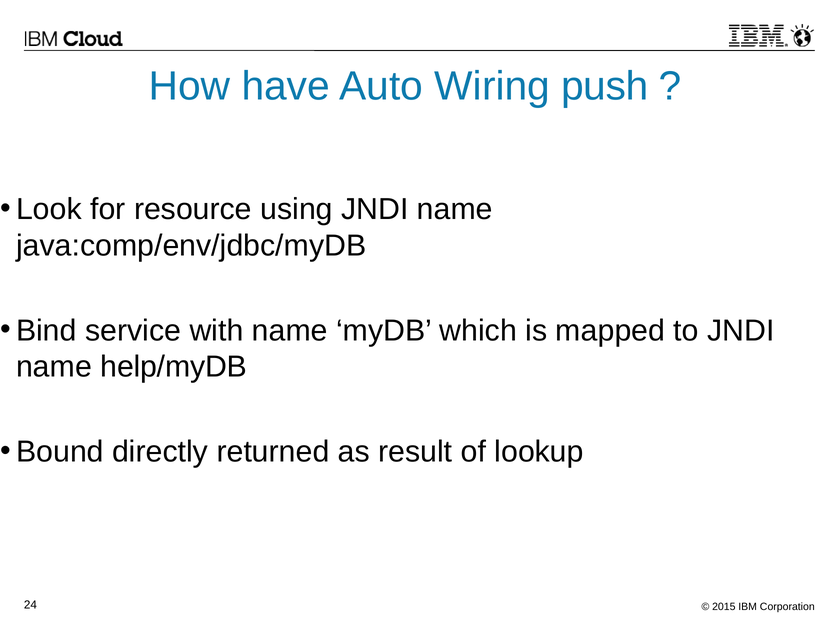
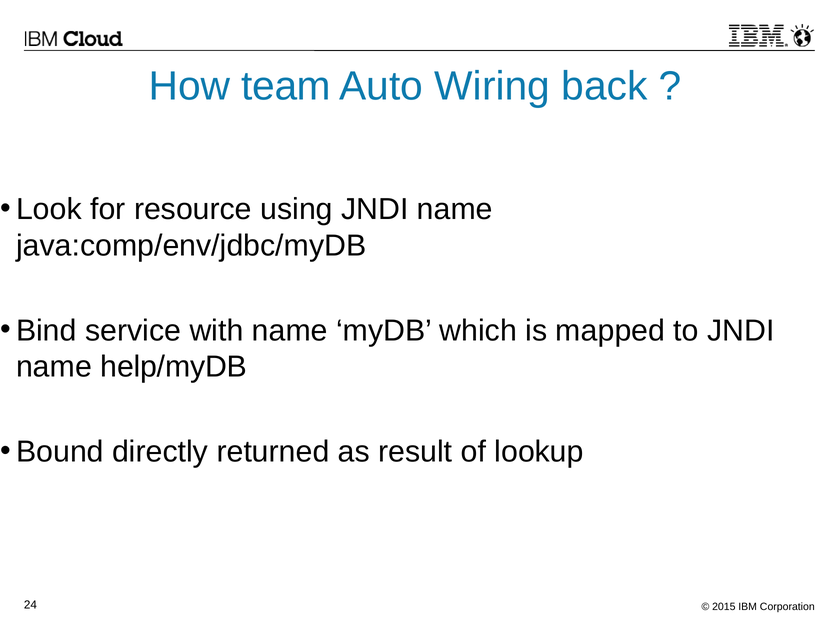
have: have -> team (286, 86)
push: push -> back (604, 86)
